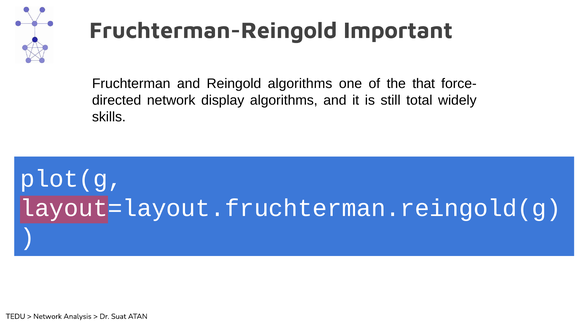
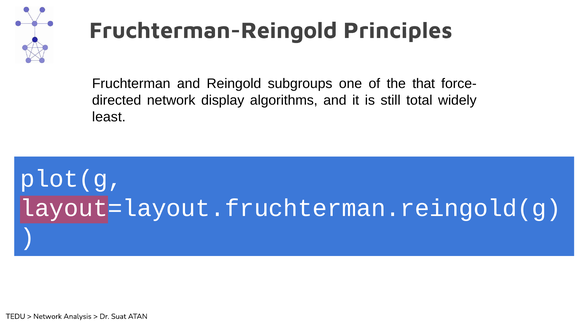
Important: Important -> Principles (398, 30)
Reingold algorithms: algorithms -> subgroups (300, 84)
skills: skills -> least (109, 117)
